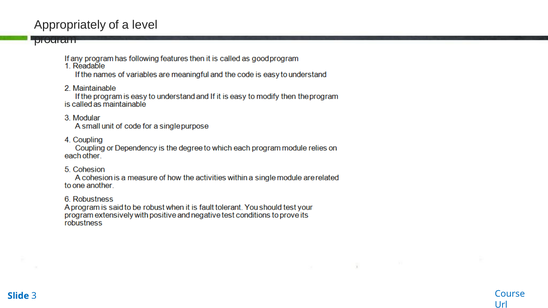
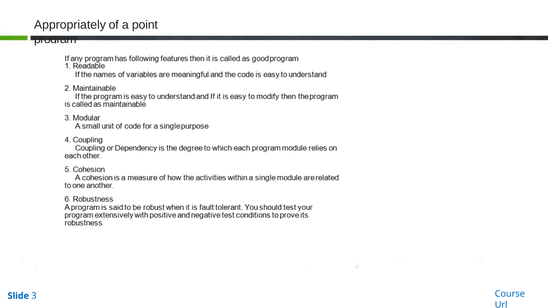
level: level -> point (145, 25)
